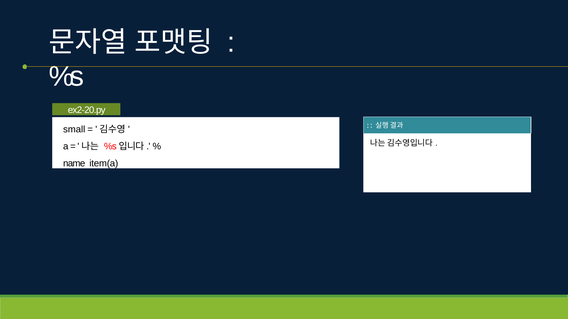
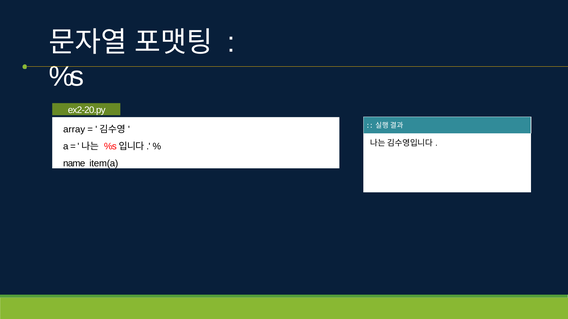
small: small -> array (74, 130)
